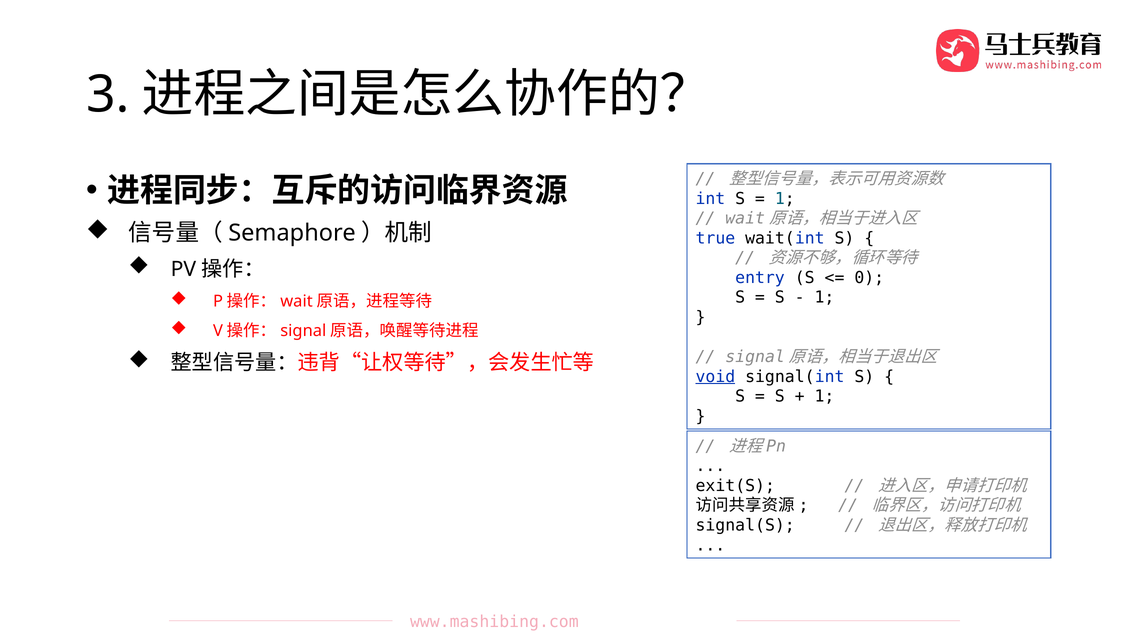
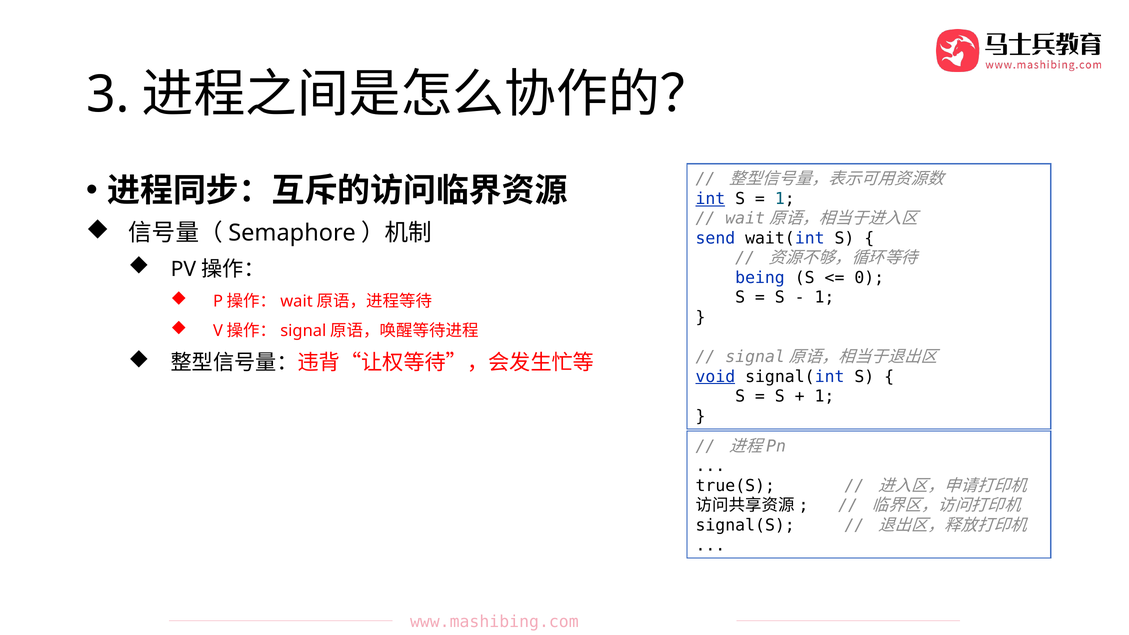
int underline: none -> present (710, 199)
true: true -> send (715, 238)
entry: entry -> being (760, 278)
exit(S: exit(S -> true(S (735, 486)
